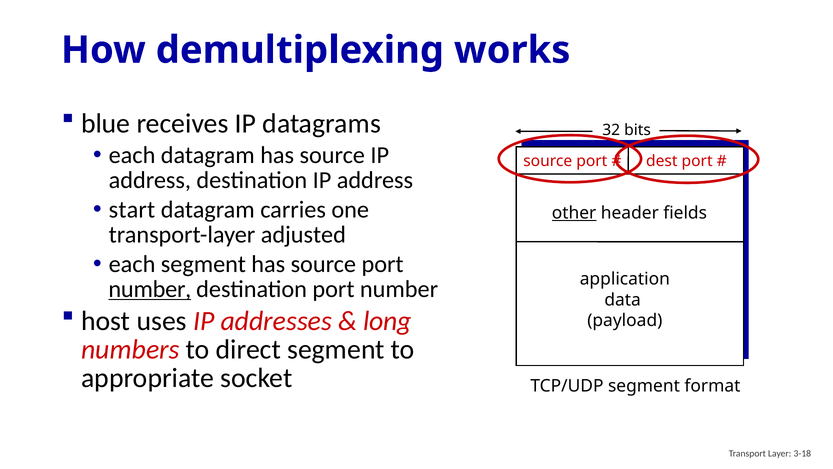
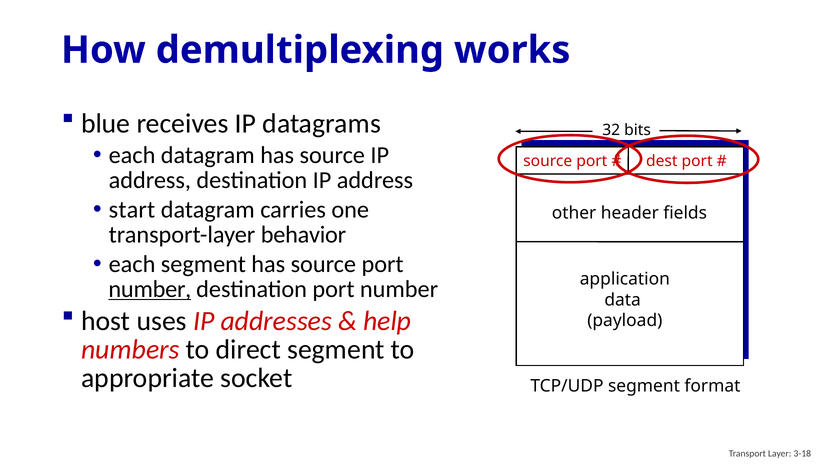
other underline: present -> none (574, 213)
adjusted: adjusted -> behavior (303, 234)
long: long -> help (387, 321)
